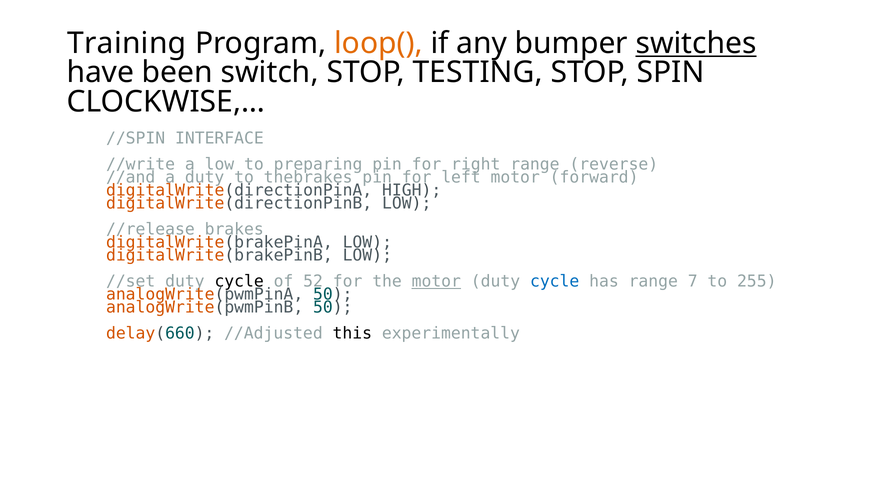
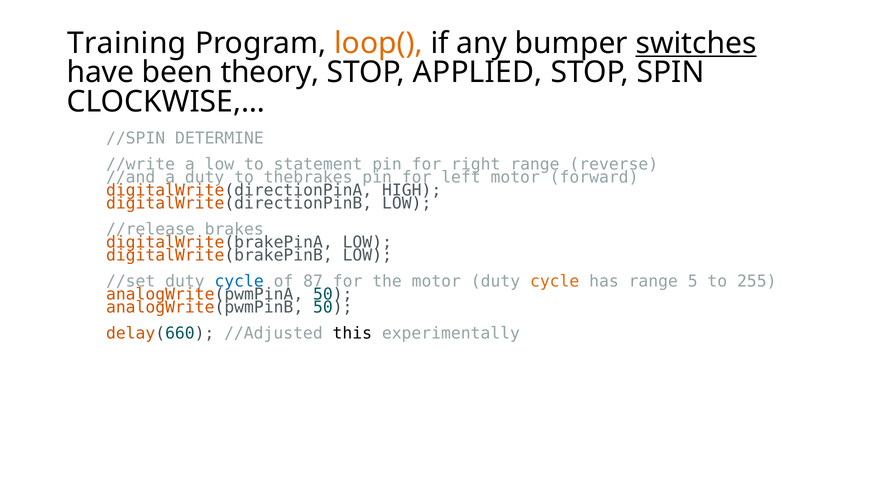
switch: switch -> theory (270, 72)
TESTING: TESTING -> APPLIED (478, 72)
INTERFACE: INTERFACE -> DETERMINE (219, 138)
preparing: preparing -> statement (318, 164)
cycle colour: black -> blue (239, 281)
52: 52 -> 87 (313, 281)
motor underline: present -> none (436, 281)
cycle colour: blue -> orange (555, 281)
7: 7 -> 5 (693, 281)
